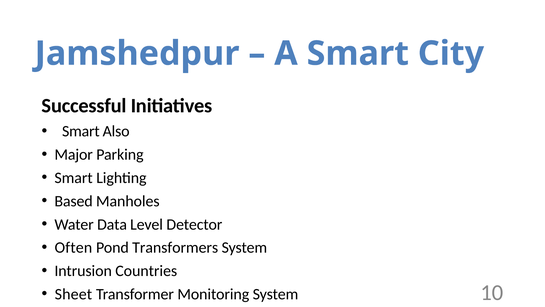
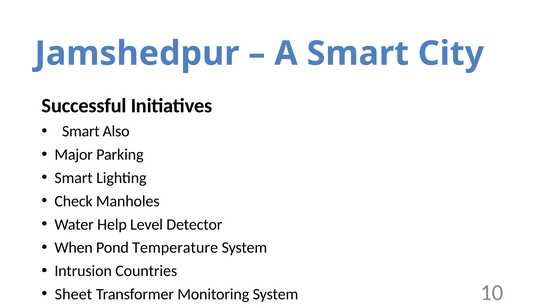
Based: Based -> Check (74, 201)
Data: Data -> Help (112, 224)
Often: Often -> When (74, 247)
Transformers: Transformers -> Temperature (175, 247)
